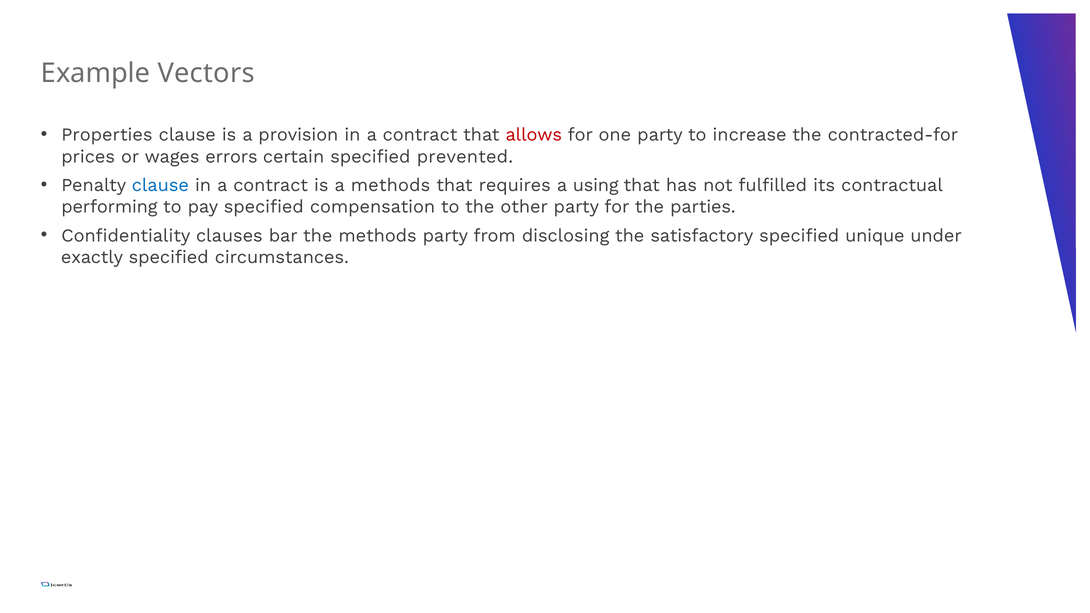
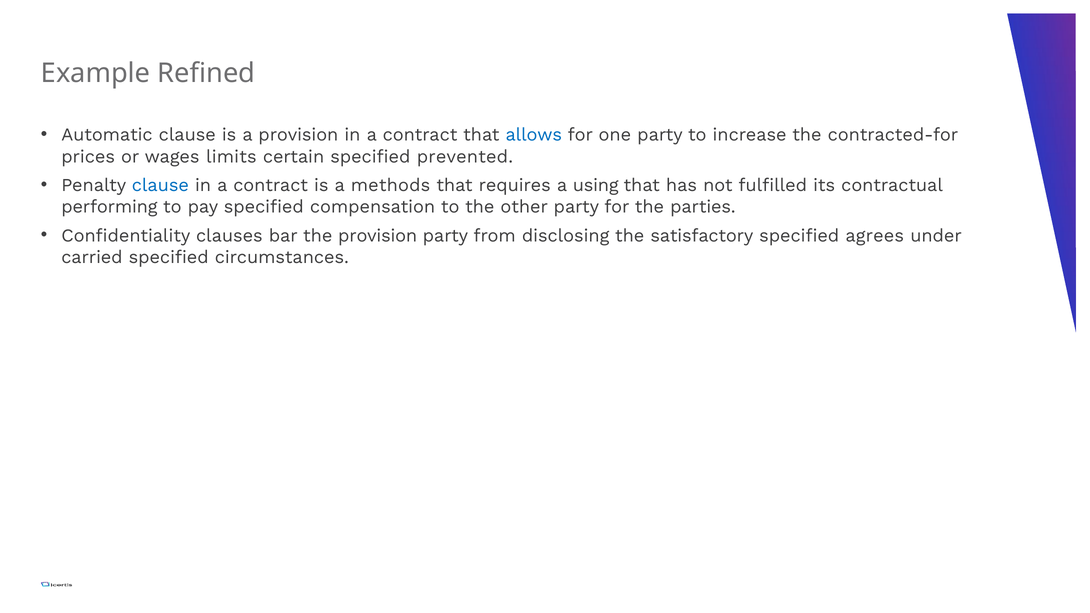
Vectors: Vectors -> Refined (206, 73)
Properties: Properties -> Automatic (107, 135)
allows colour: red -> blue (534, 135)
errors: errors -> limits (231, 157)
the methods: methods -> provision (378, 236)
unique: unique -> agrees (875, 236)
exactly: exactly -> carried (92, 257)
